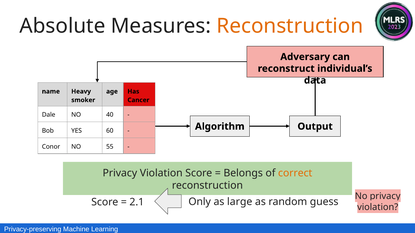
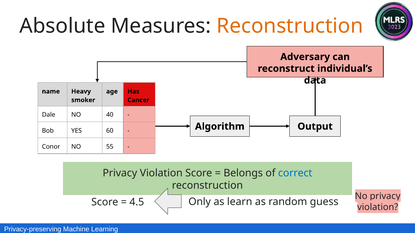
correct colour: orange -> blue (295, 173)
2.1: 2.1 -> 4.5 (137, 202)
large: large -> learn (240, 202)
